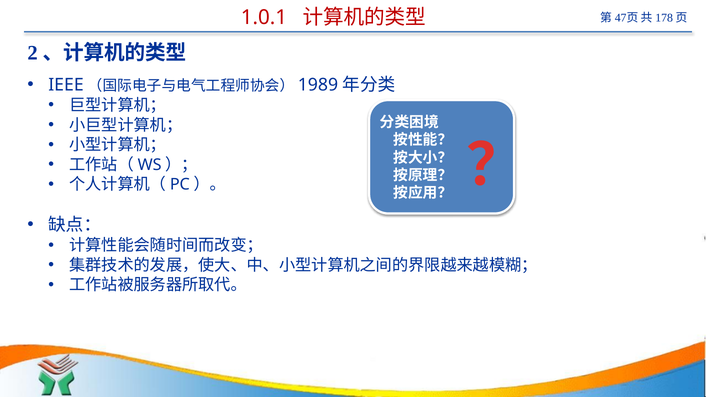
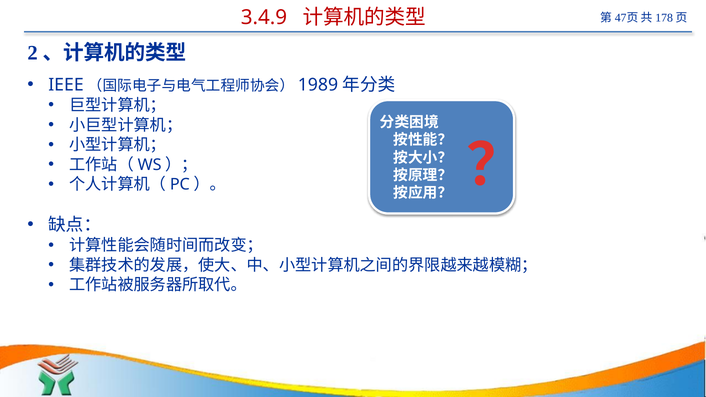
1.0.1: 1.0.1 -> 3.4.9 (264, 18)
